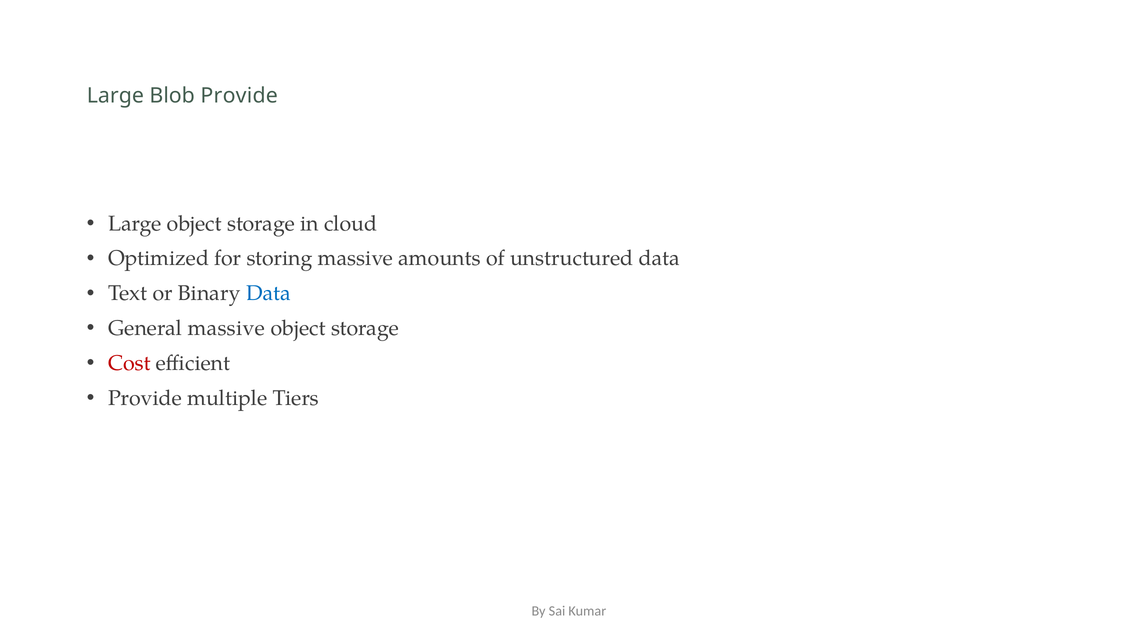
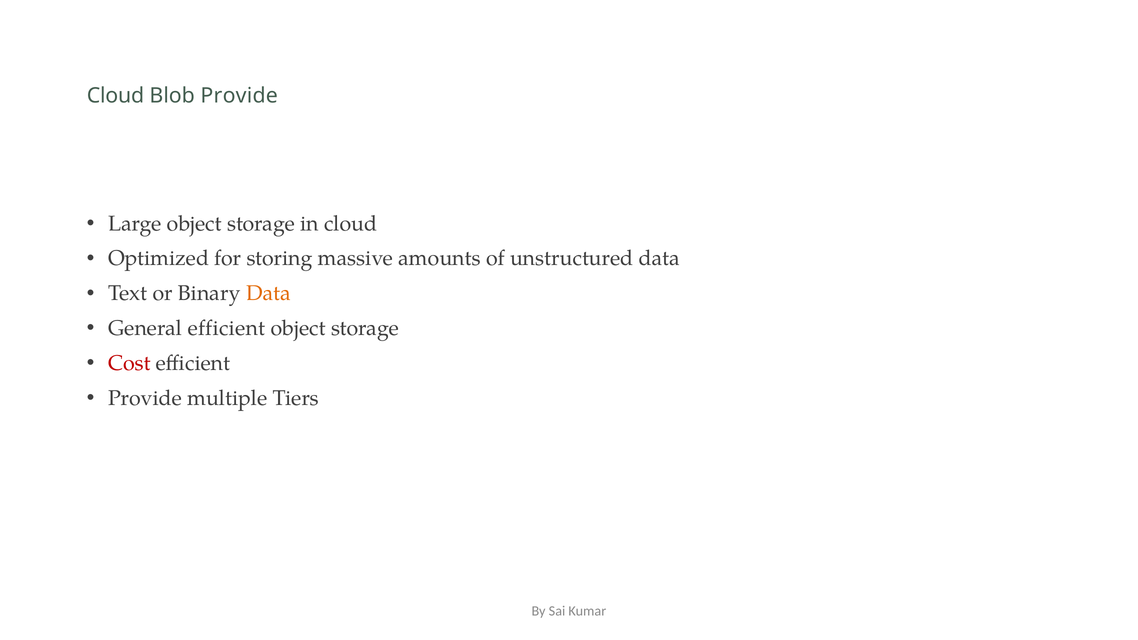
Large: Large -> Cloud (115, 96)
Data colour: blue -> orange (269, 293)
General massive: massive -> efficient (226, 328)
